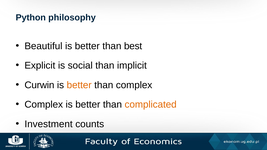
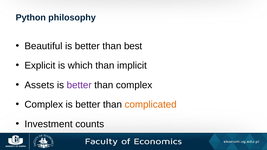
social: social -> which (80, 66)
Curwin: Curwin -> Assets (39, 85)
better colour: orange -> purple (79, 85)
